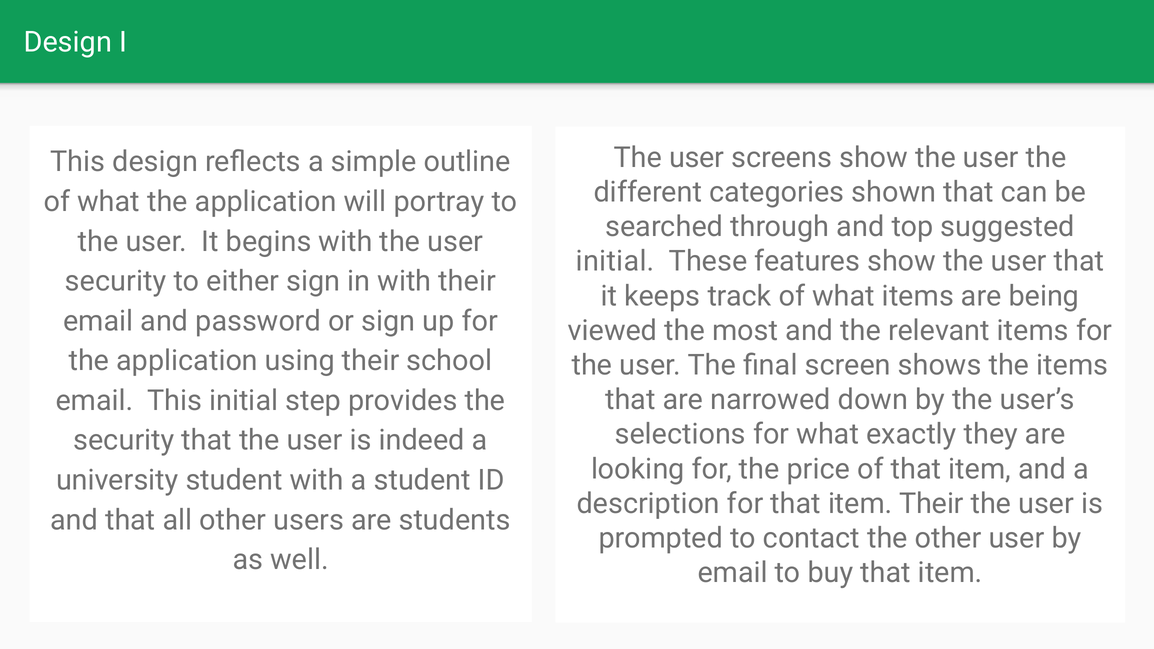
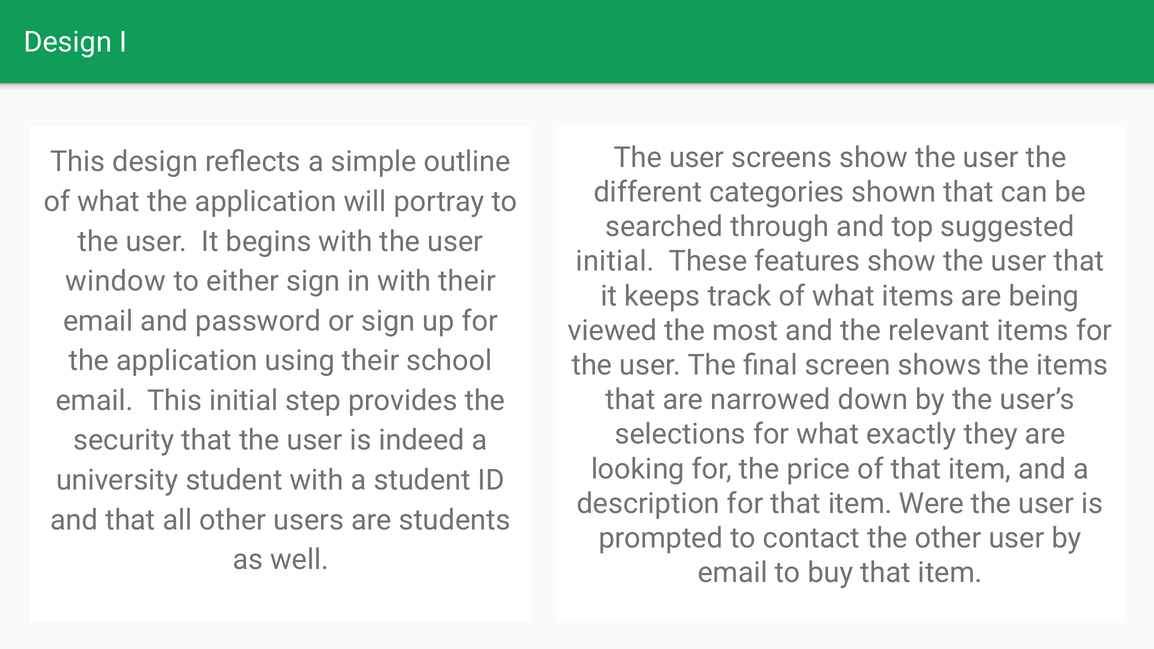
security: security -> window (116, 281)
item Their: Their -> Were (931, 504)
